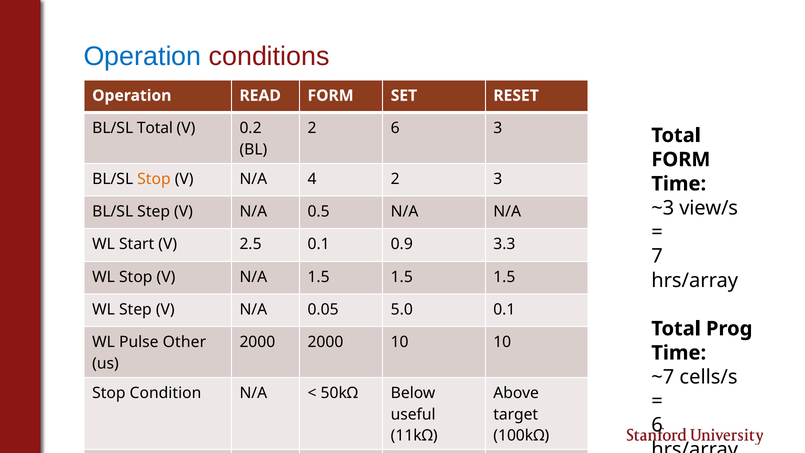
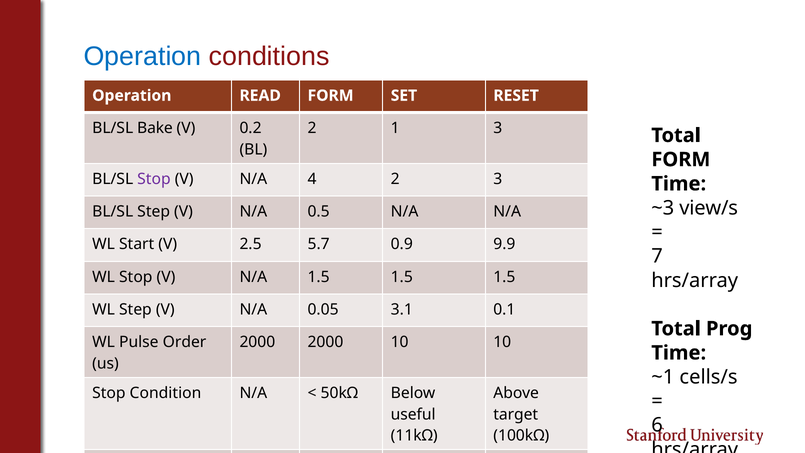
BL/SL Total: Total -> Bake (155, 128)
2 6: 6 -> 1 (395, 128)
Stop colour: orange -> purple (154, 179)
2.5 0.1: 0.1 -> 5.7 (319, 244)
3.3: 3.3 -> 9.9 (504, 244)
5.0: 5.0 -> 3.1 (402, 310)
Pulse Other: Other -> Order (185, 342)
~7: ~7 -> ~1 (663, 377)
